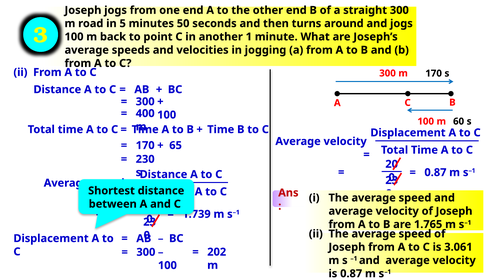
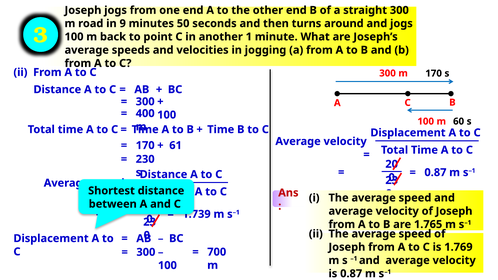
5: 5 -> 9 (123, 24)
65: 65 -> 61 (176, 145)
3.061: 3.061 -> 1.769 (458, 247)
202: 202 -> 700 (217, 252)
